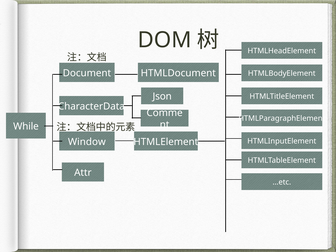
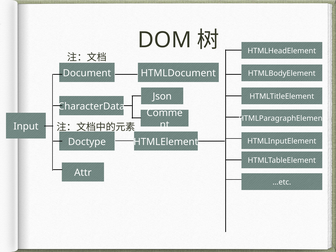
While: While -> Input (26, 126)
Window: Window -> Doctype (87, 142)
